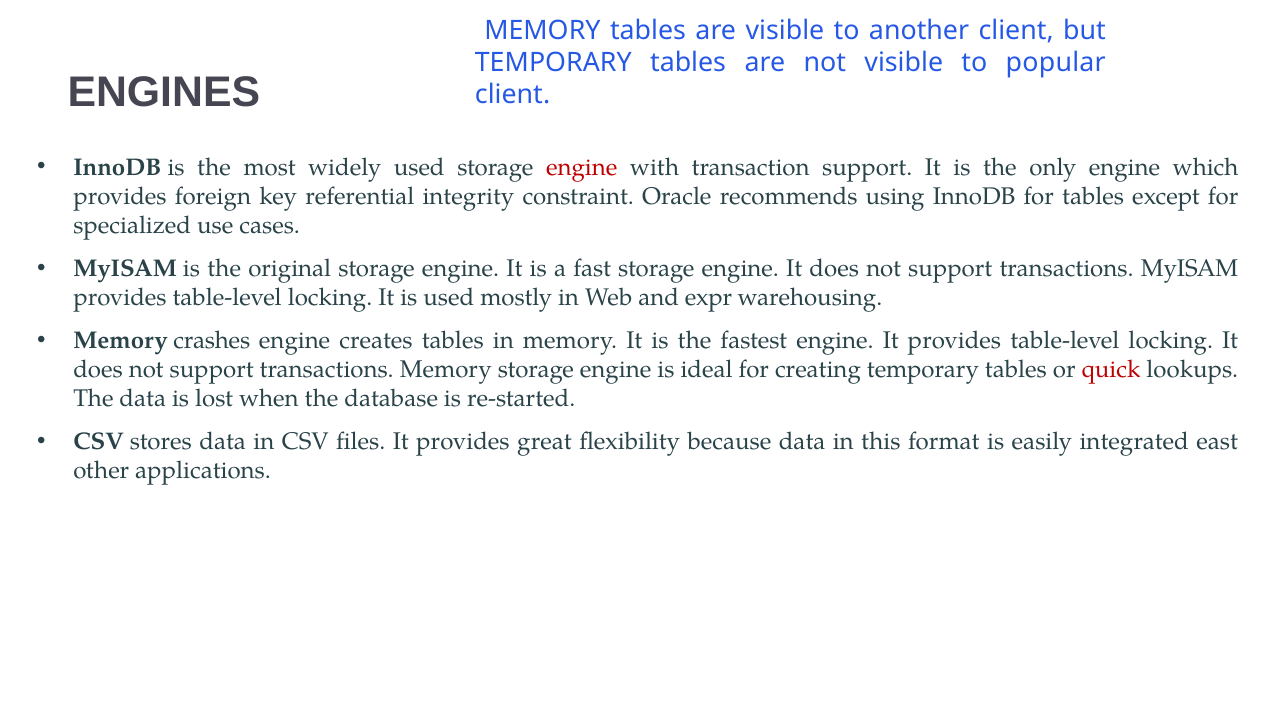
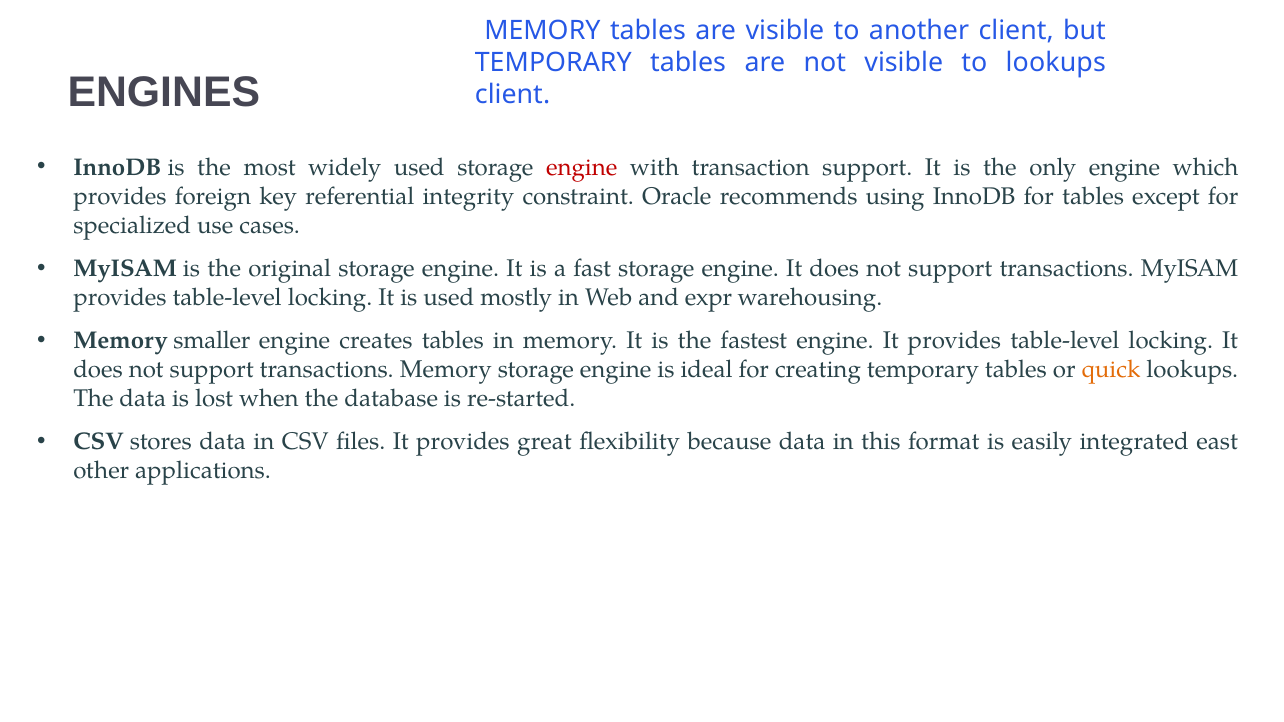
to popular: popular -> lookups (1056, 63)
crashes: crashes -> smaller (212, 341)
quick colour: red -> orange (1111, 370)
